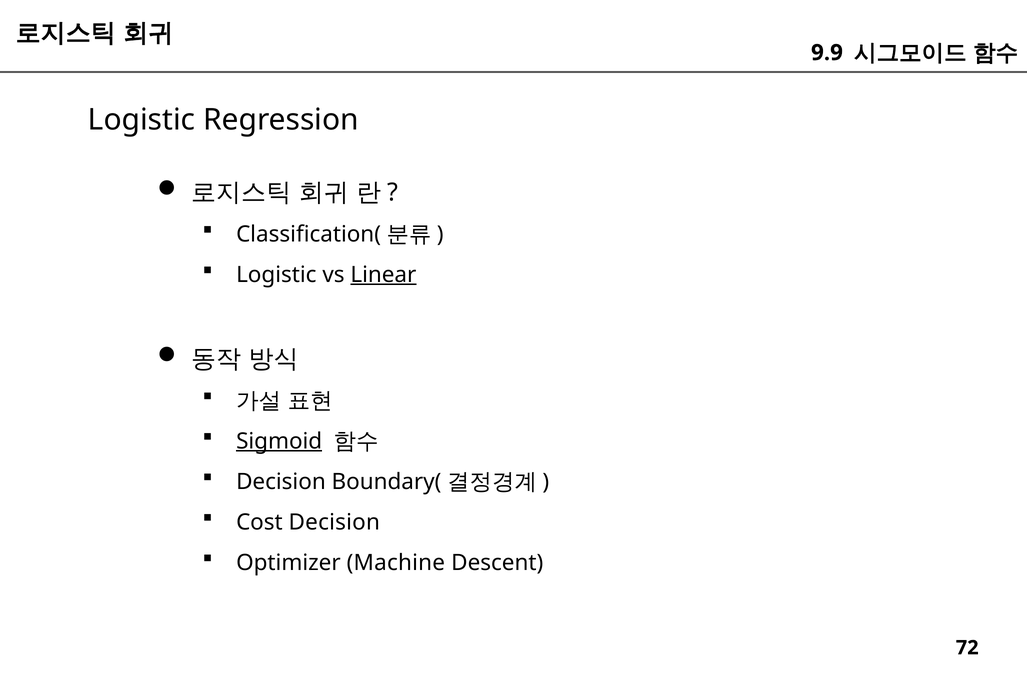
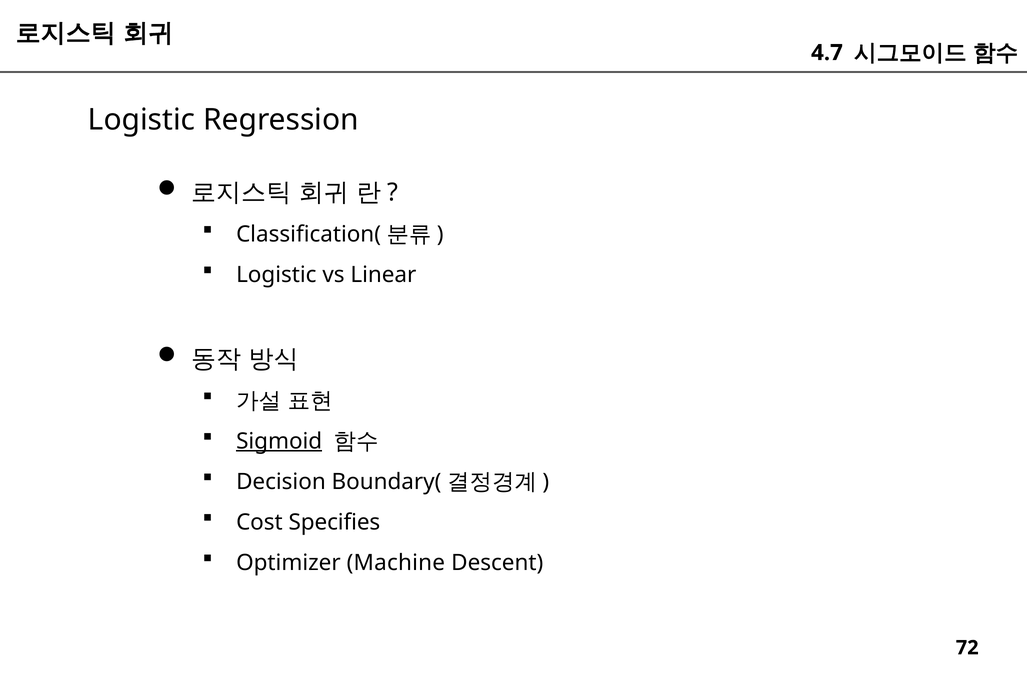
9.9: 9.9 -> 4.7 (827, 53)
Linear underline: present -> none (383, 275)
Cost Decision: Decision -> Specifies (334, 522)
